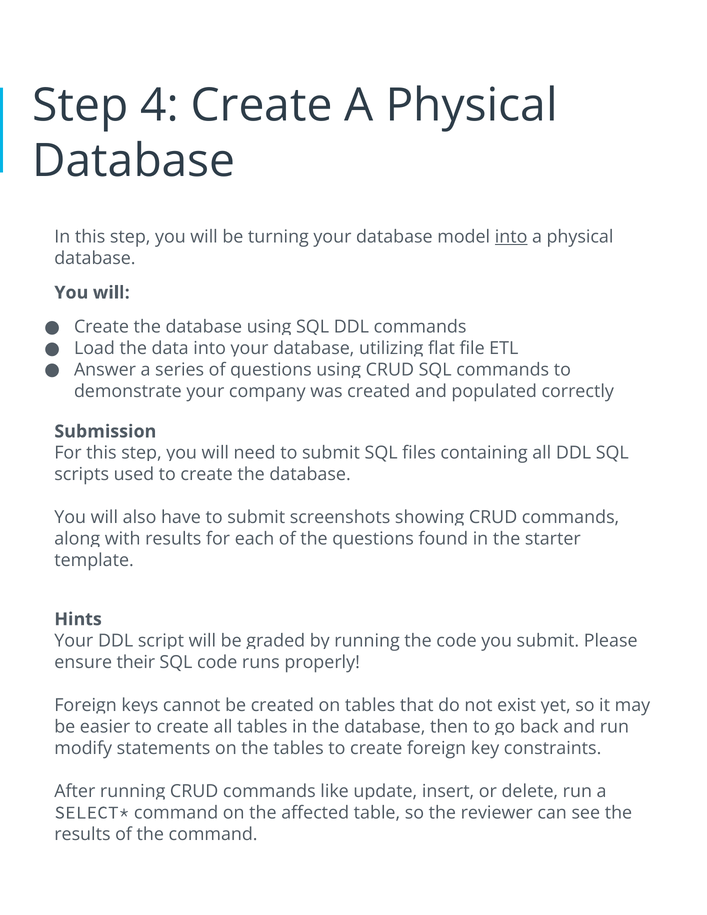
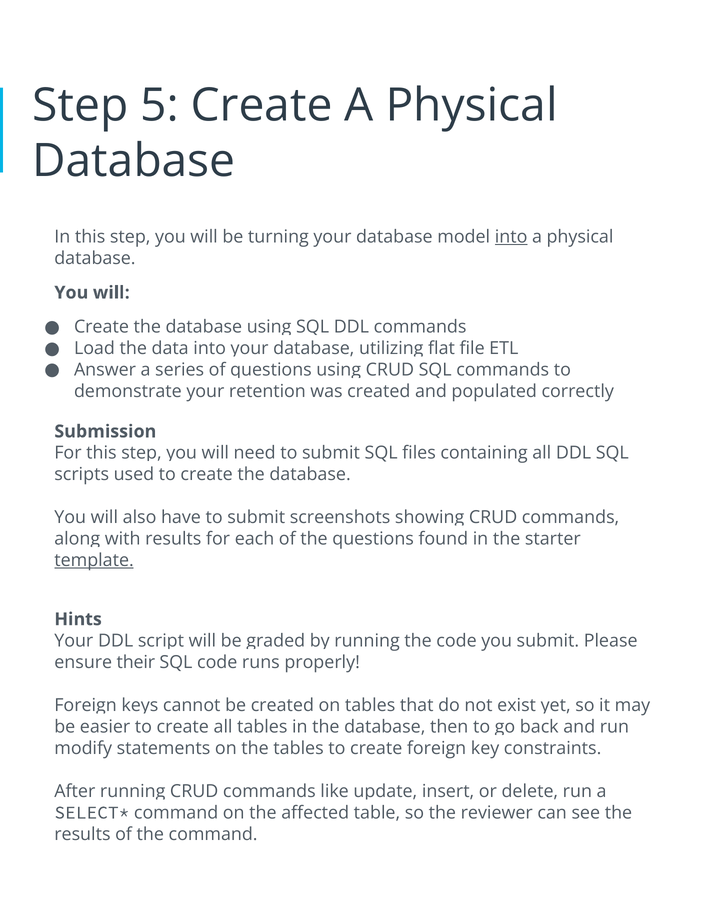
4: 4 -> 5 (159, 106)
company: company -> retention (267, 391)
template underline: none -> present (94, 560)
